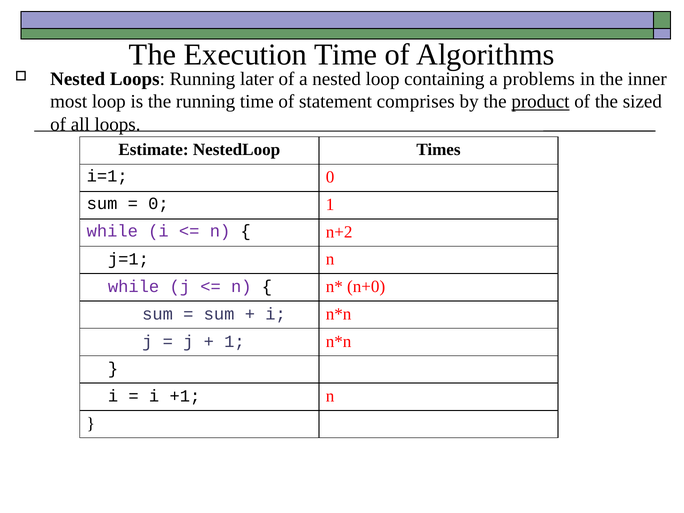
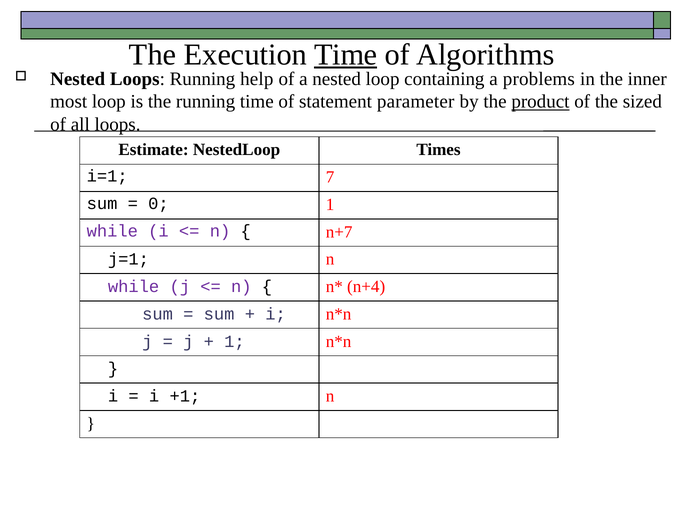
Time underline: none -> present (346, 55)
later: later -> help (257, 79)
comprises: comprises -> parameter (416, 102)
i=1 0: 0 -> 7 (330, 177)
n+2: n+2 -> n+7 (339, 232)
n+0: n+0 -> n+4 (366, 287)
